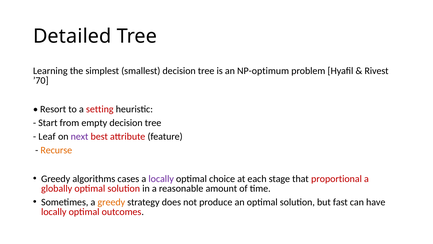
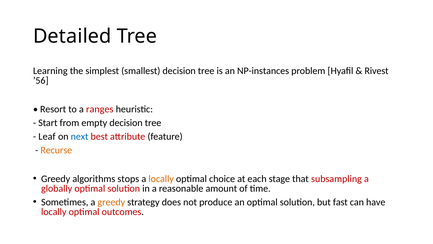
NP-optimum: NP-optimum -> NP-instances (263, 71)
’70: ’70 -> ’56 (41, 81)
setting: setting -> ranges (100, 109)
next colour: purple -> blue (80, 136)
cases: cases -> stops (128, 179)
locally colour: purple -> orange (161, 179)
proportional: proportional -> subsampling (336, 179)
